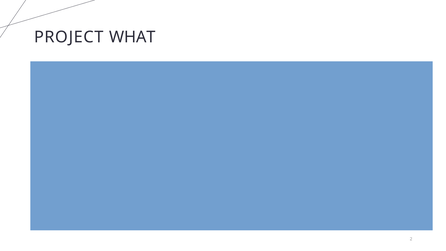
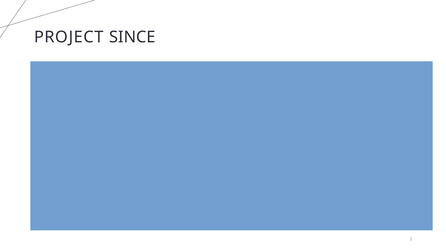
WHAT: WHAT -> SINCE (132, 37)
